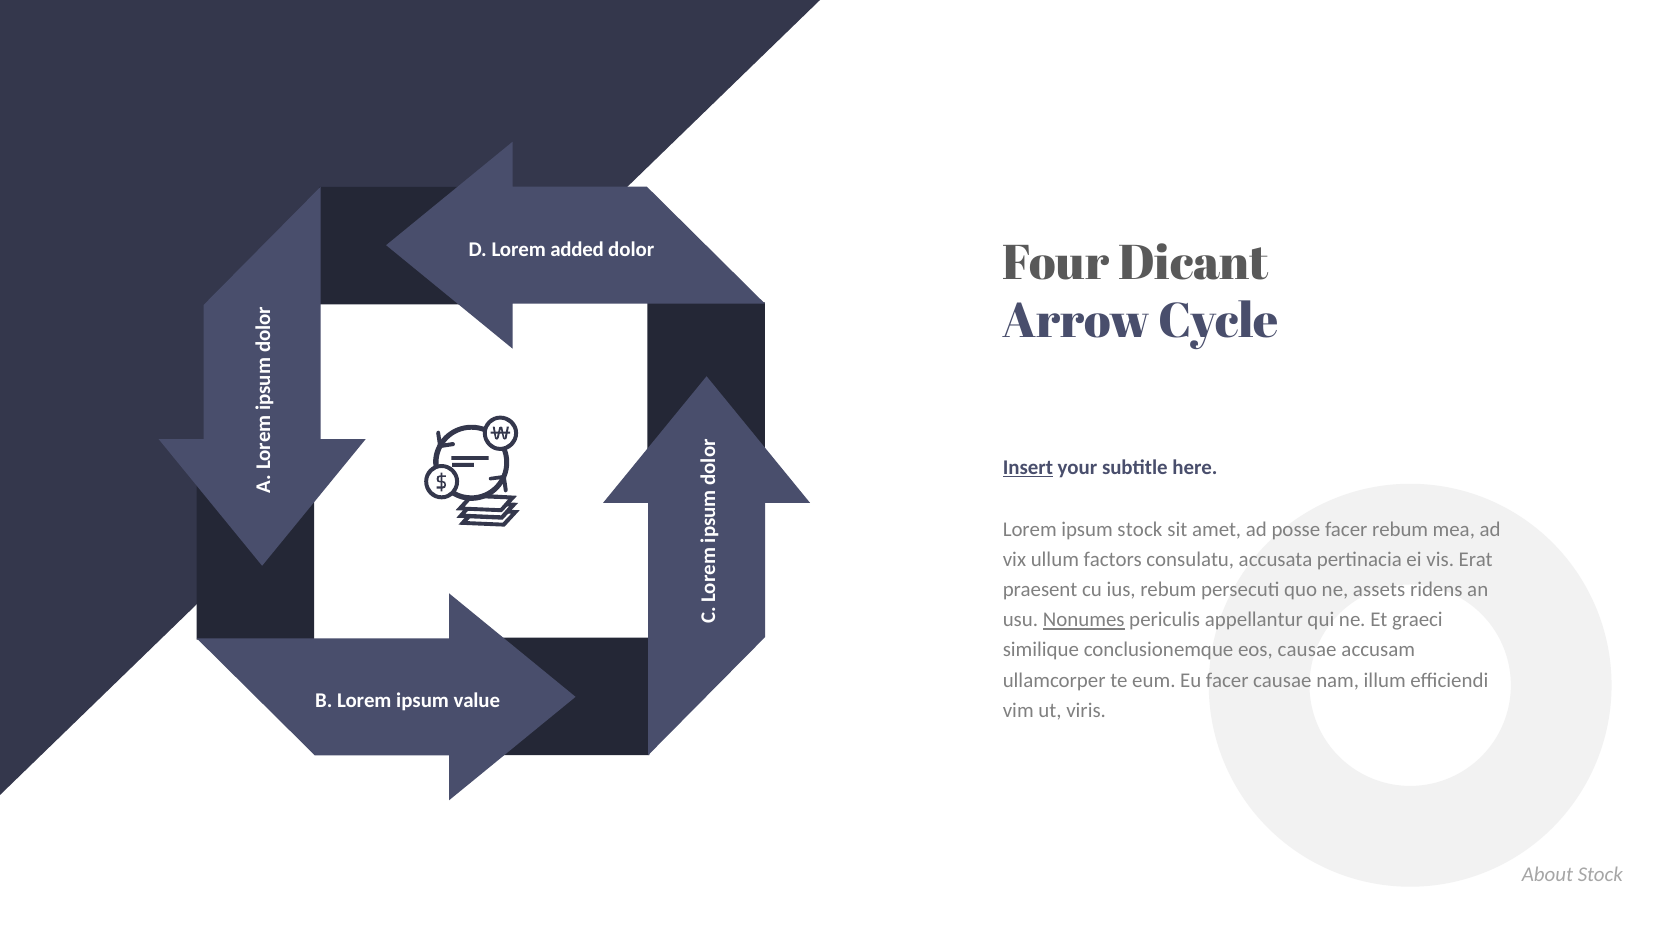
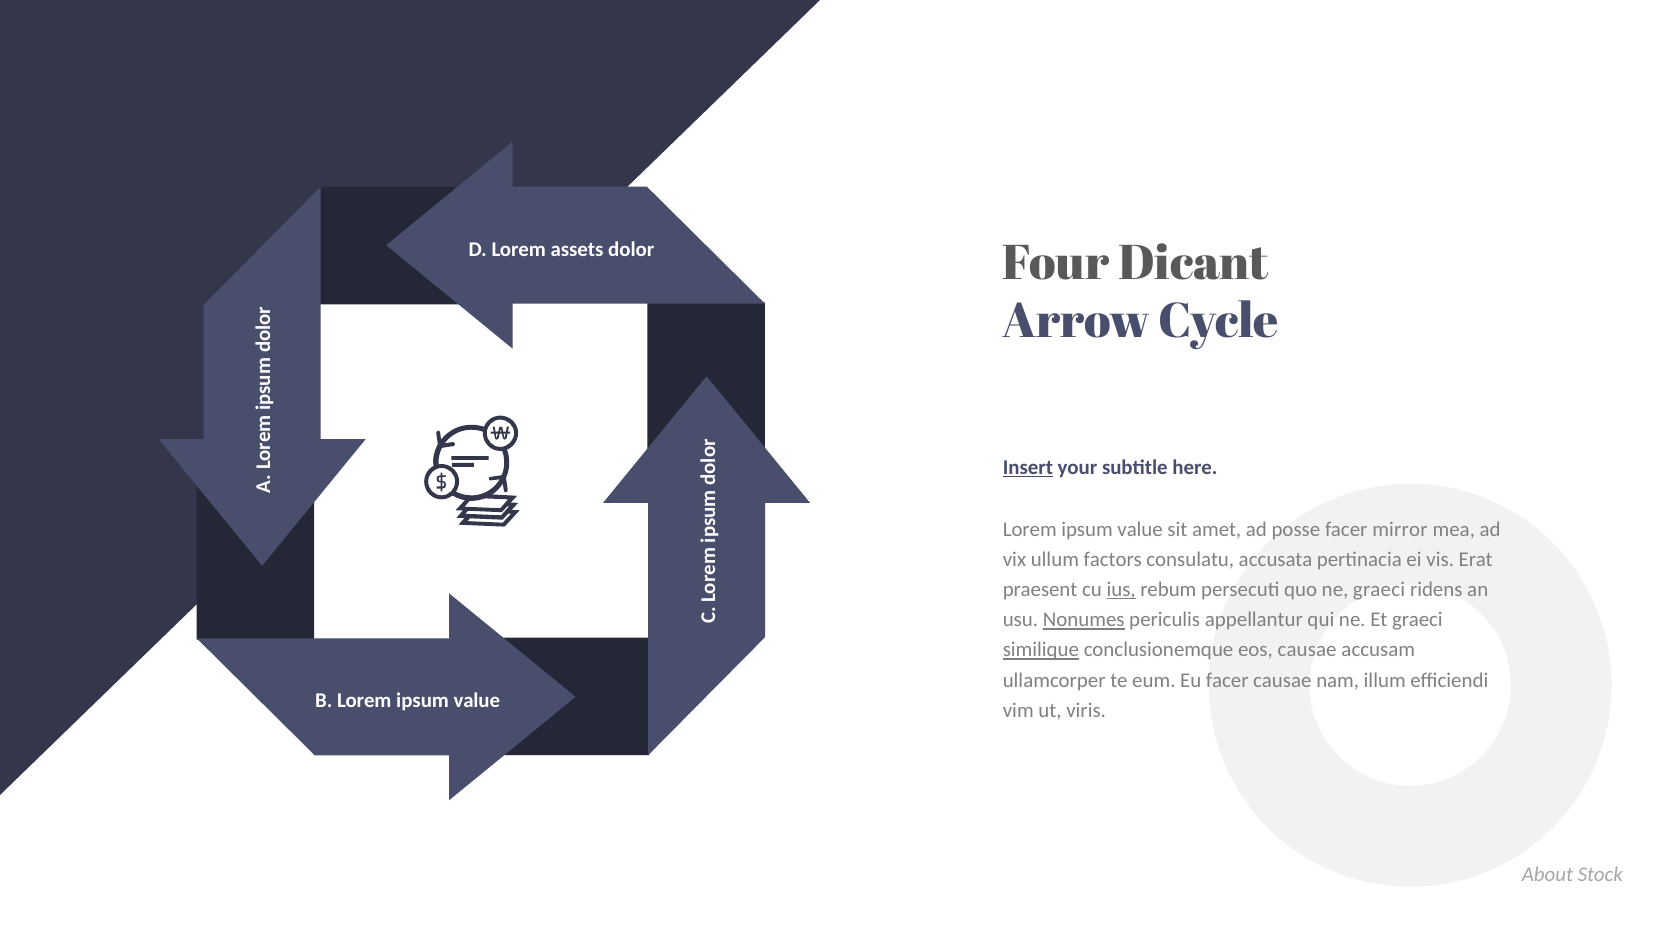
added: added -> assets (577, 249)
stock: stock -> value (1140, 529)
facer rebum: rebum -> mirror (1400, 529)
ius underline: none -> present (1121, 590)
ne assets: assets -> graeci (1379, 590)
similique underline: none -> present (1041, 650)
